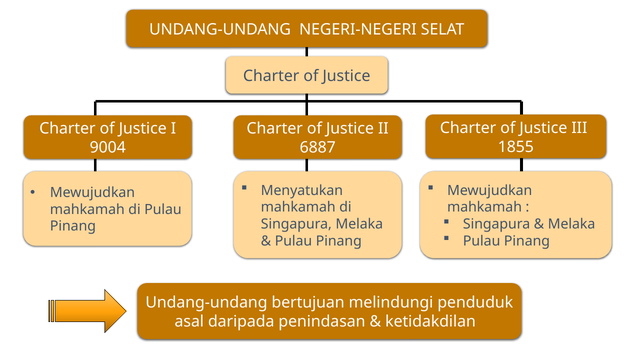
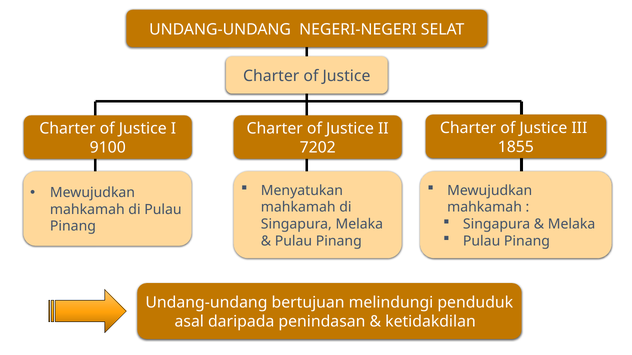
9004: 9004 -> 9100 (108, 148)
6887: 6887 -> 7202 (318, 148)
